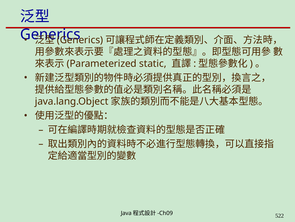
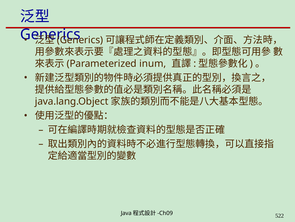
static: static -> inum (153, 63)
